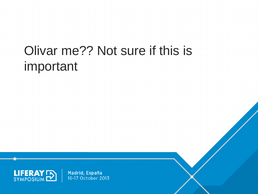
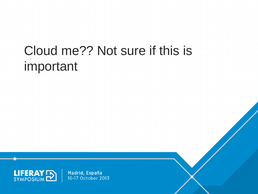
Olivar: Olivar -> Cloud (41, 51)
